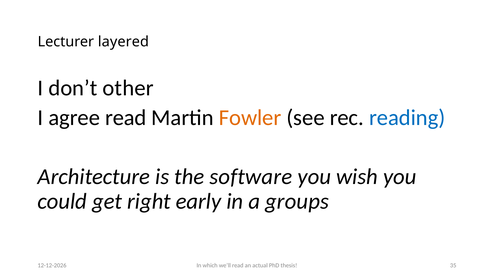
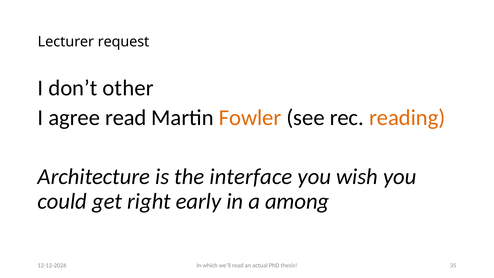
layered: layered -> request (124, 42)
reading colour: blue -> orange (407, 118)
software: software -> interface (251, 177)
groups: groups -> among (297, 201)
